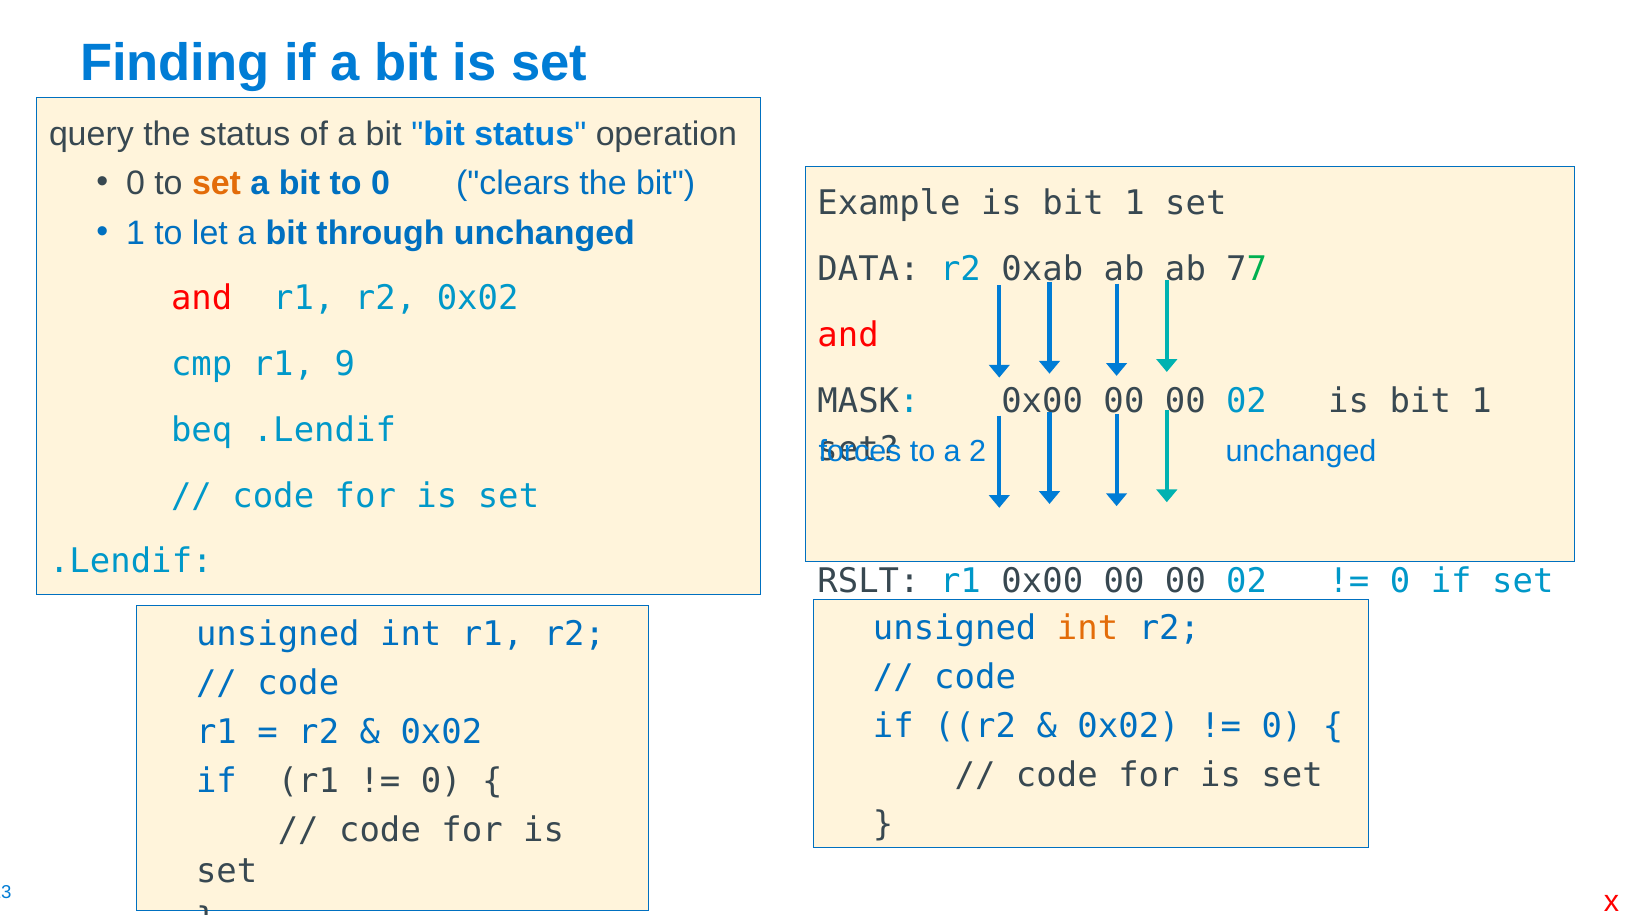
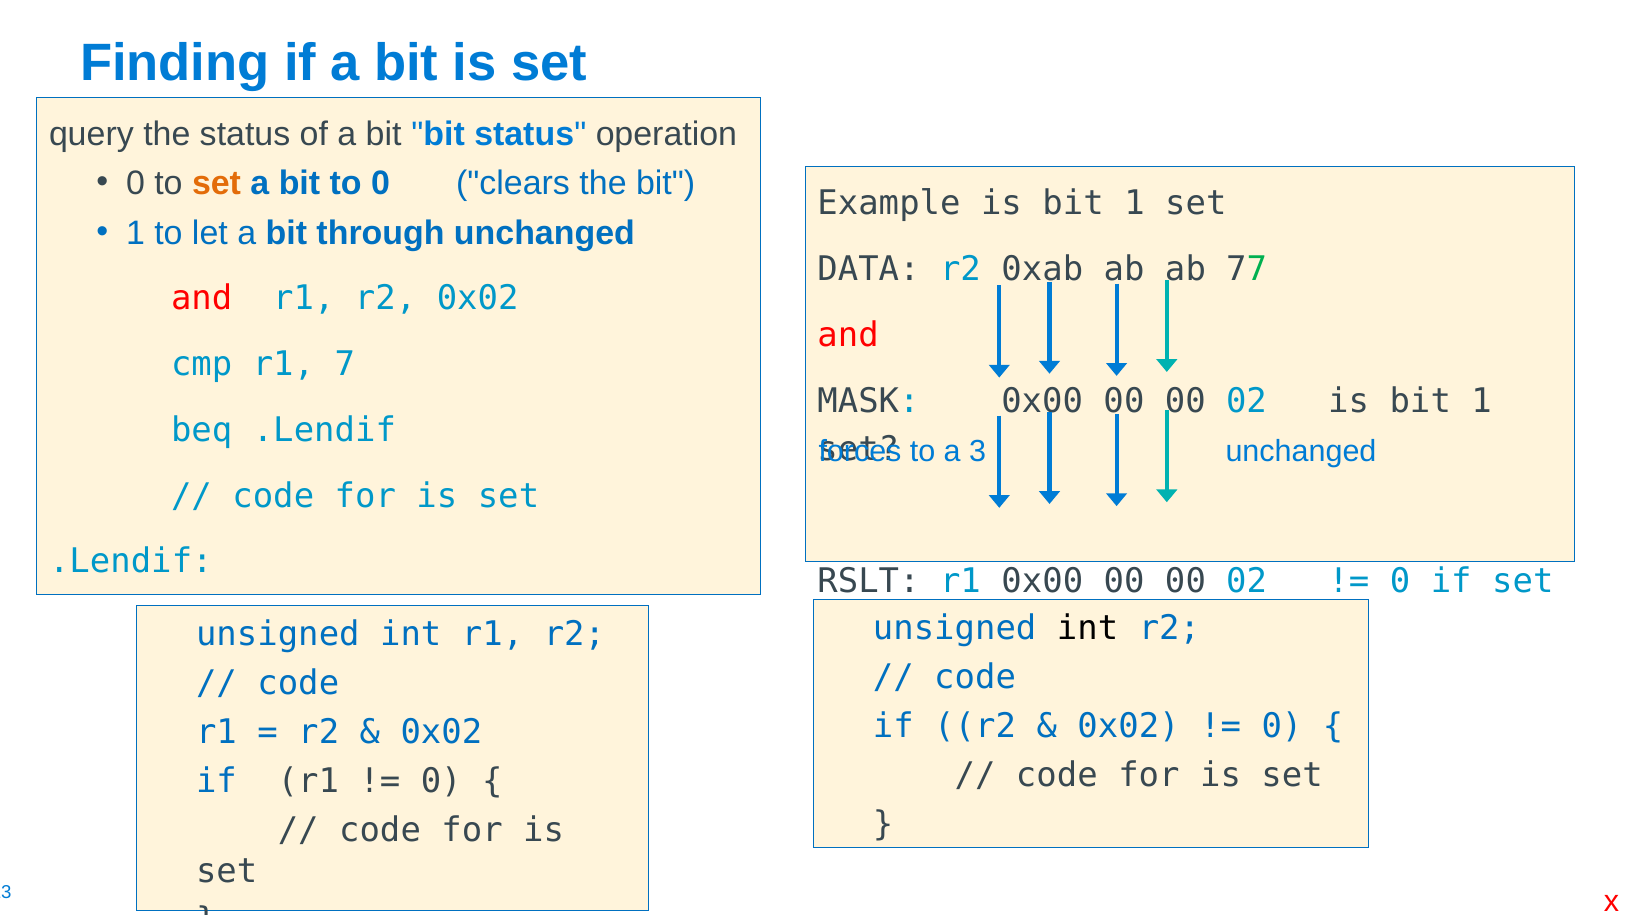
9: 9 -> 7 (345, 364)
2: 2 -> 3 (978, 451)
int colour: orange -> black (1088, 628)
